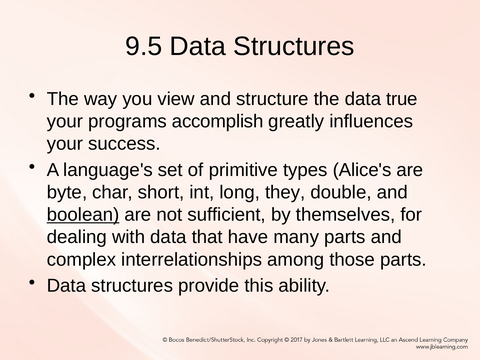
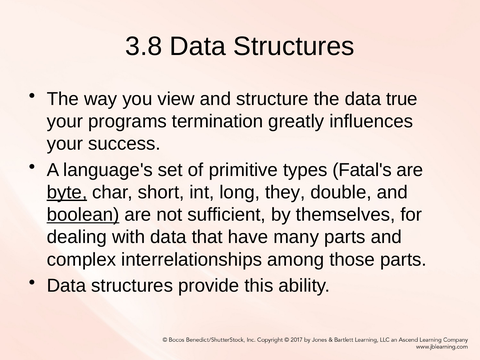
9.5: 9.5 -> 3.8 (144, 46)
accomplish: accomplish -> termination (218, 121)
Alice's: Alice's -> Fatal's (362, 170)
byte underline: none -> present (67, 192)
